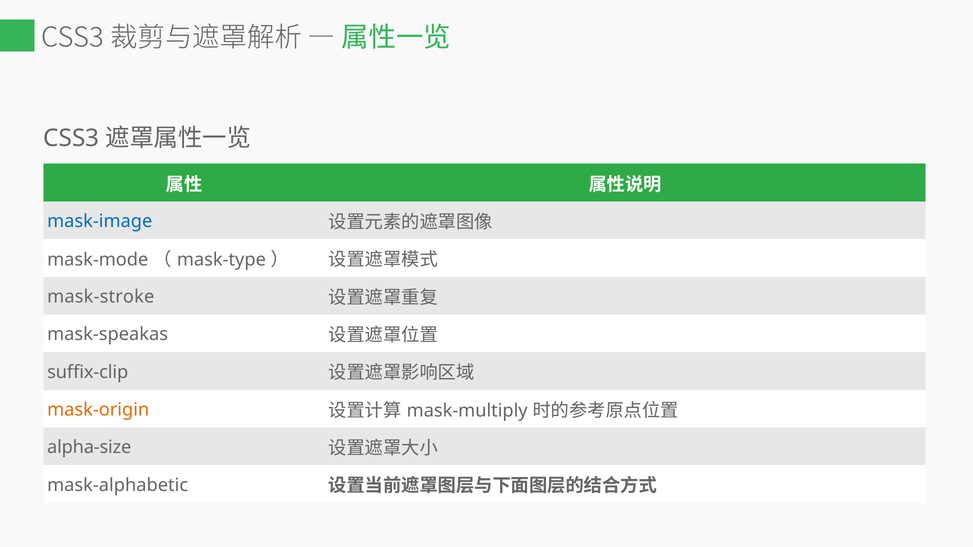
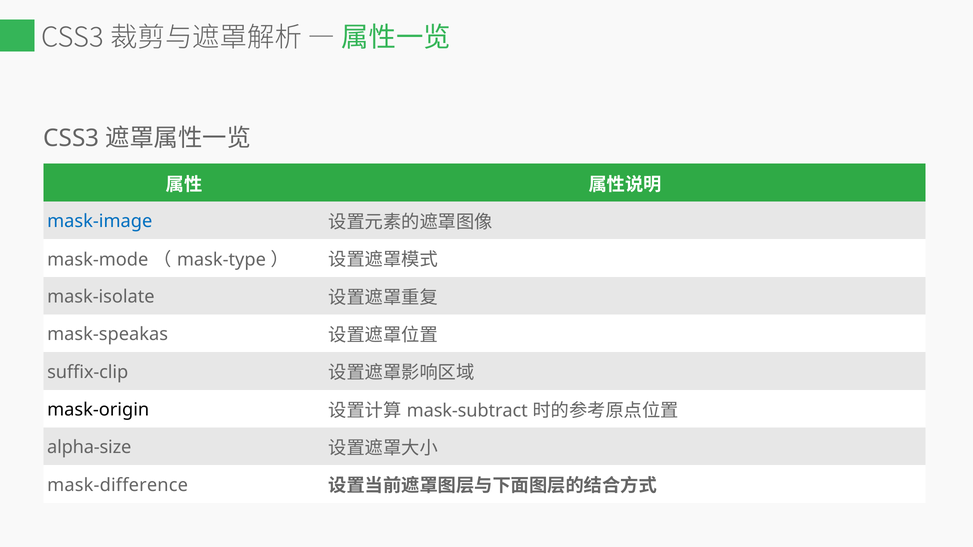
mask-stroke: mask-stroke -> mask-isolate (101, 297)
mask-origin colour: orange -> black (98, 410)
mask-multiply: mask-multiply -> mask-subtract (467, 411)
mask-alphabetic: mask-alphabetic -> mask-difference (118, 485)
